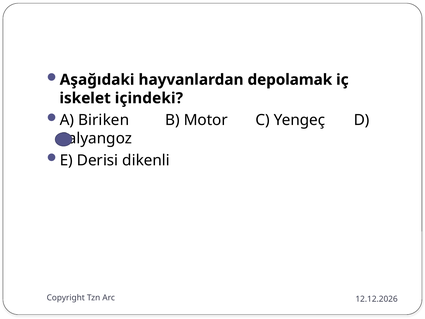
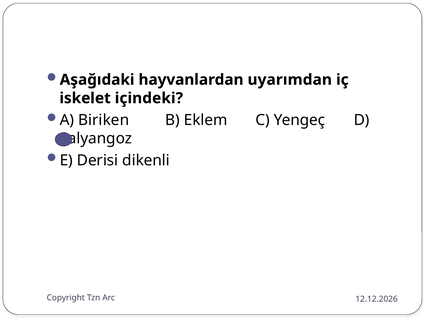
depolamak: depolamak -> uyarımdan (290, 80)
Motor: Motor -> Eklem (206, 120)
